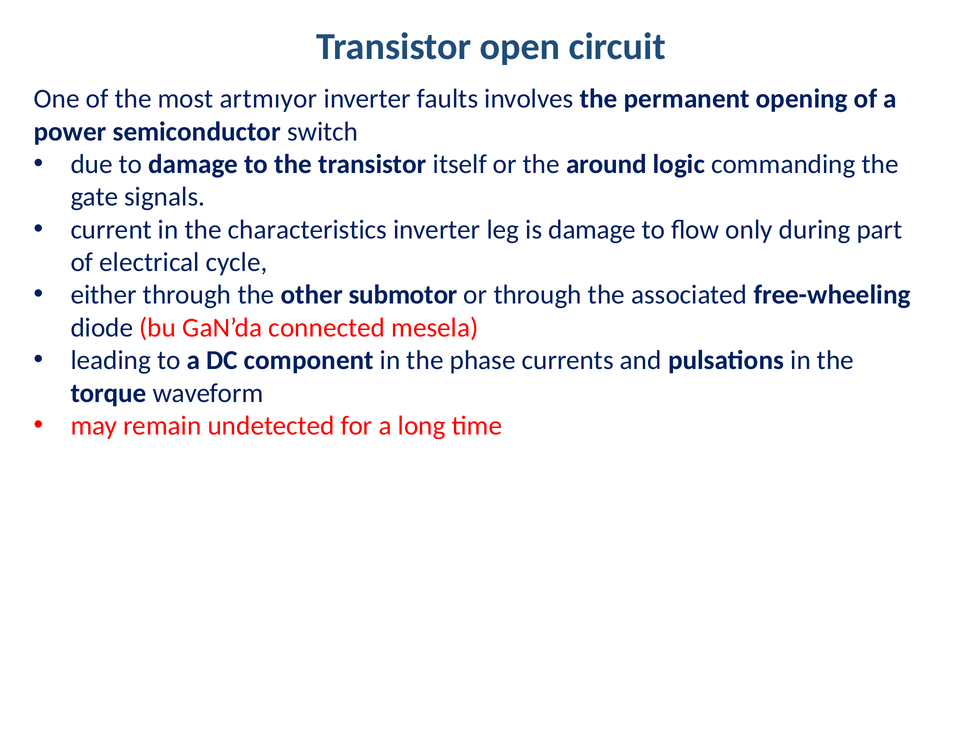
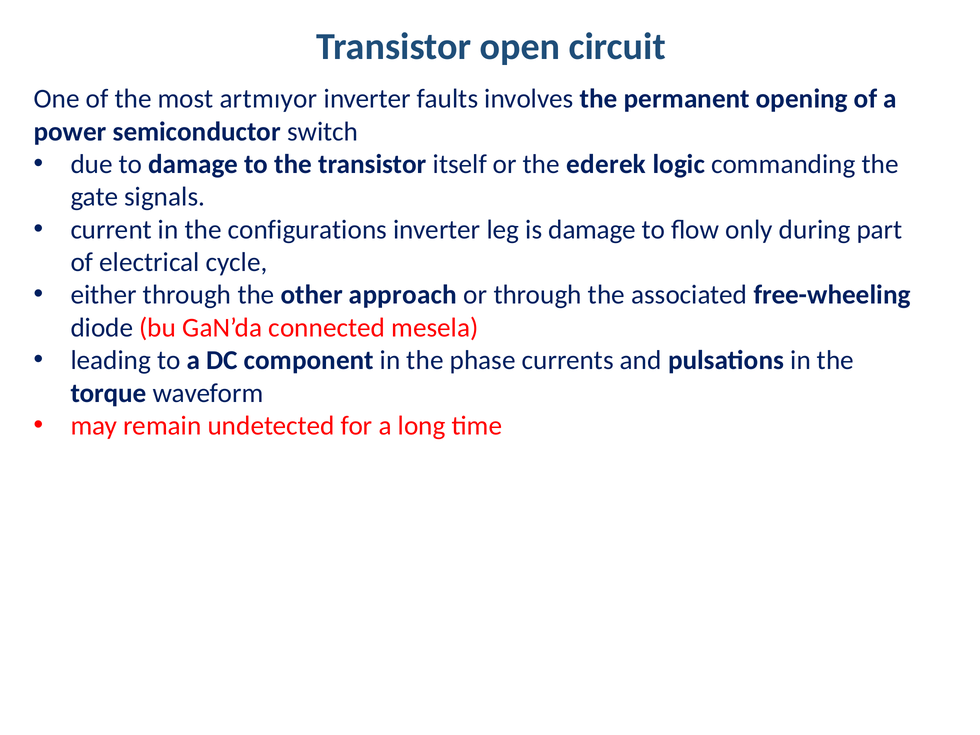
around: around -> ederek (606, 164)
characteristics: characteristics -> configurations (307, 230)
submotor: submotor -> approach (403, 295)
